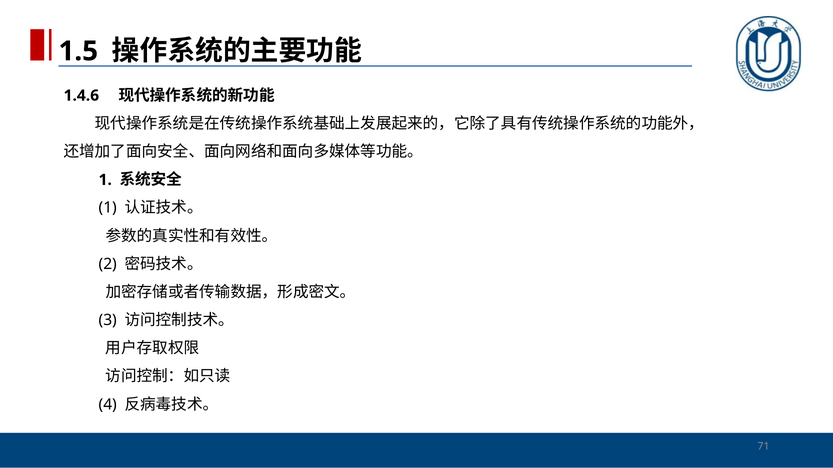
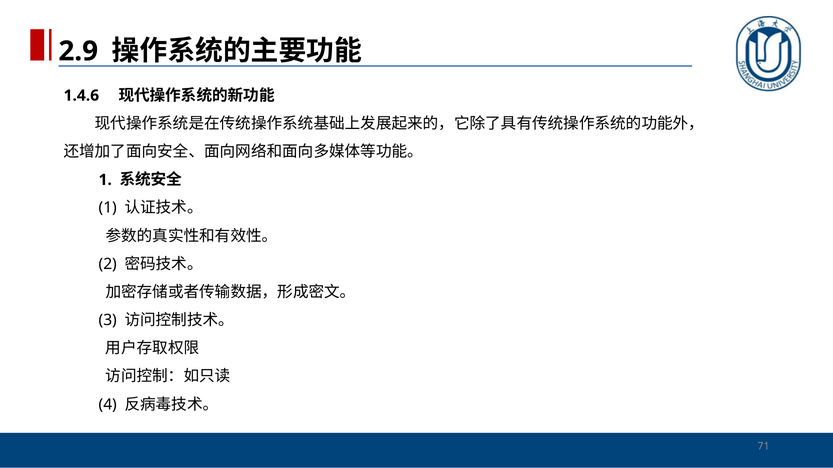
1.5: 1.5 -> 2.9 (78, 51)
